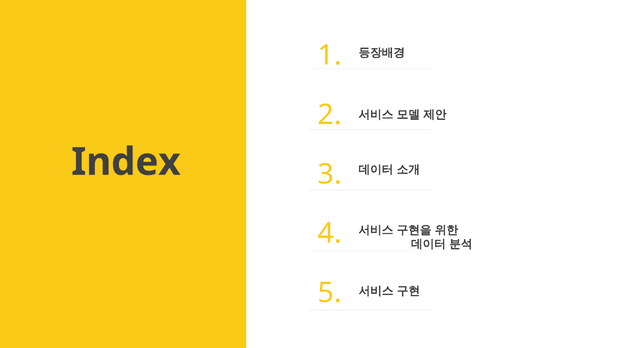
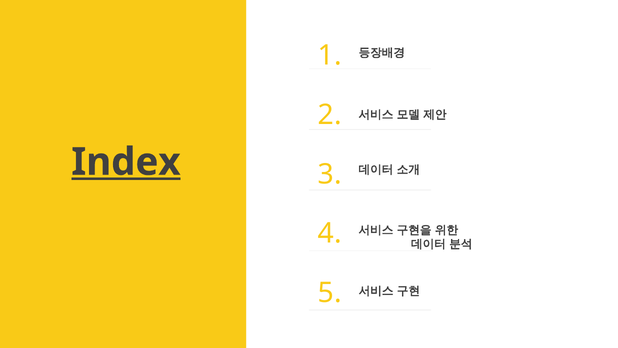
Index underline: none -> present (126, 162)
